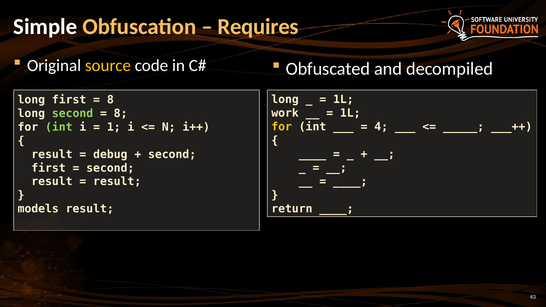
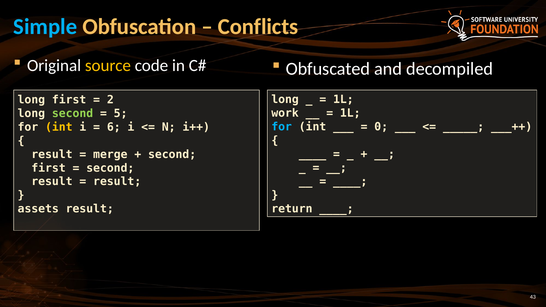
Simple colour: white -> light blue (45, 27)
Requires: Requires -> Conflicts (258, 27)
8: 8 -> 2 (110, 100)
8: 8 -> 5 (121, 113)
for colour: yellow -> light blue (282, 127)
4: 4 -> 0 (381, 127)
int colour: light green -> yellow (59, 127)
1: 1 -> 6 (114, 127)
debug: debug -> merge (110, 154)
models: models -> assets (38, 209)
